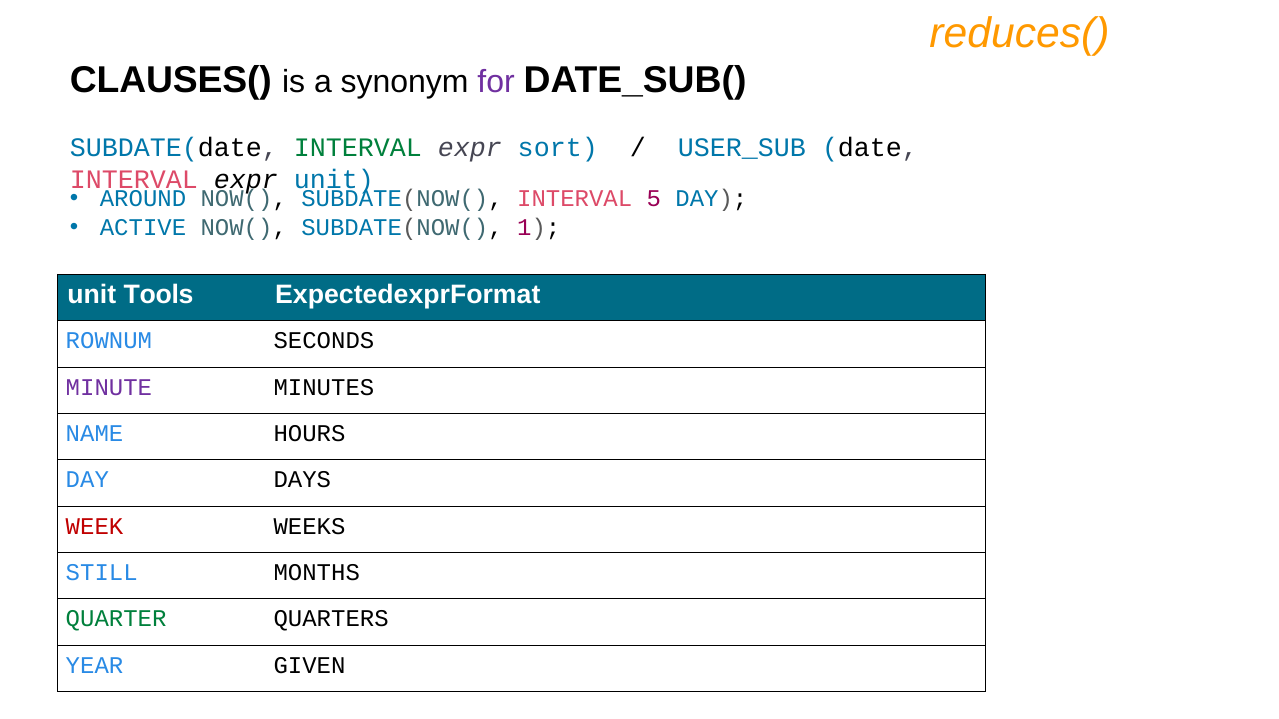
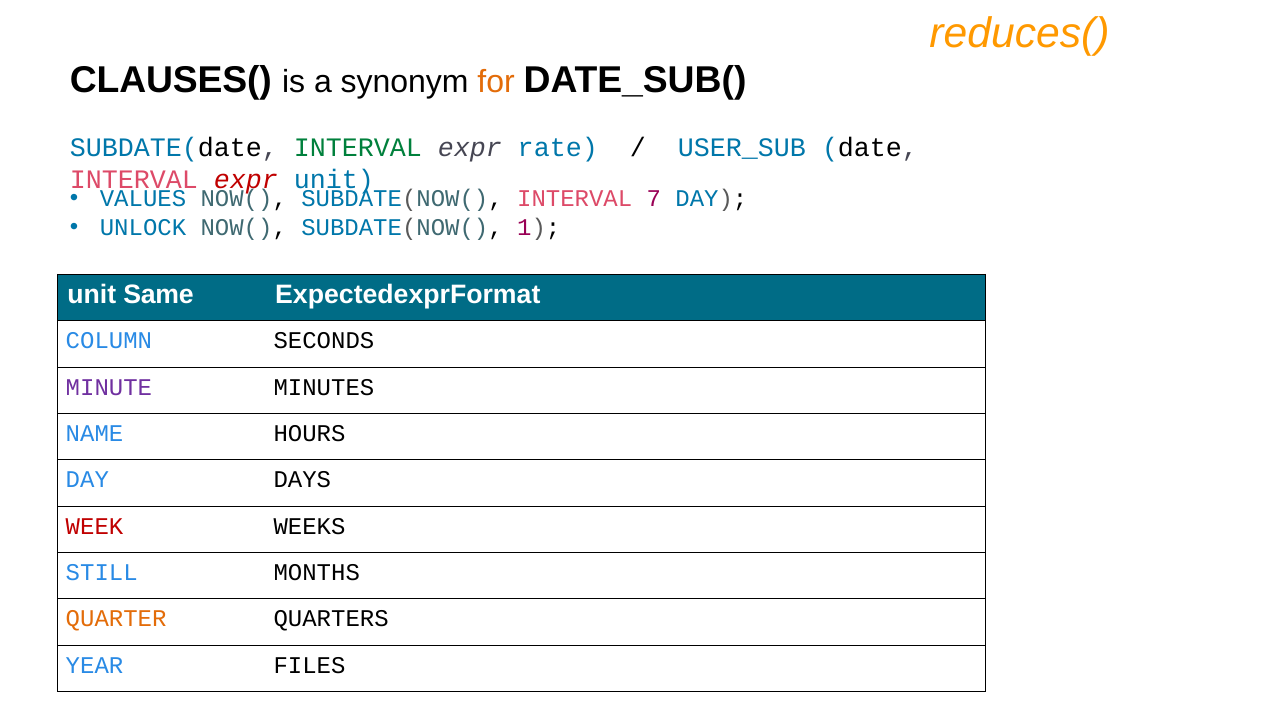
for colour: purple -> orange (496, 82)
sort: sort -> rate (558, 148)
expr colour: black -> red (246, 180)
AROUND: AROUND -> VALUES (143, 199)
5: 5 -> 7 (654, 199)
ACTIVE: ACTIVE -> UNLOCK (143, 228)
Tools: Tools -> Same (159, 295)
ROWNUM: ROWNUM -> COLUMN (109, 341)
QUARTER colour: green -> orange (116, 619)
GIVEN: GIVEN -> FILES (310, 666)
